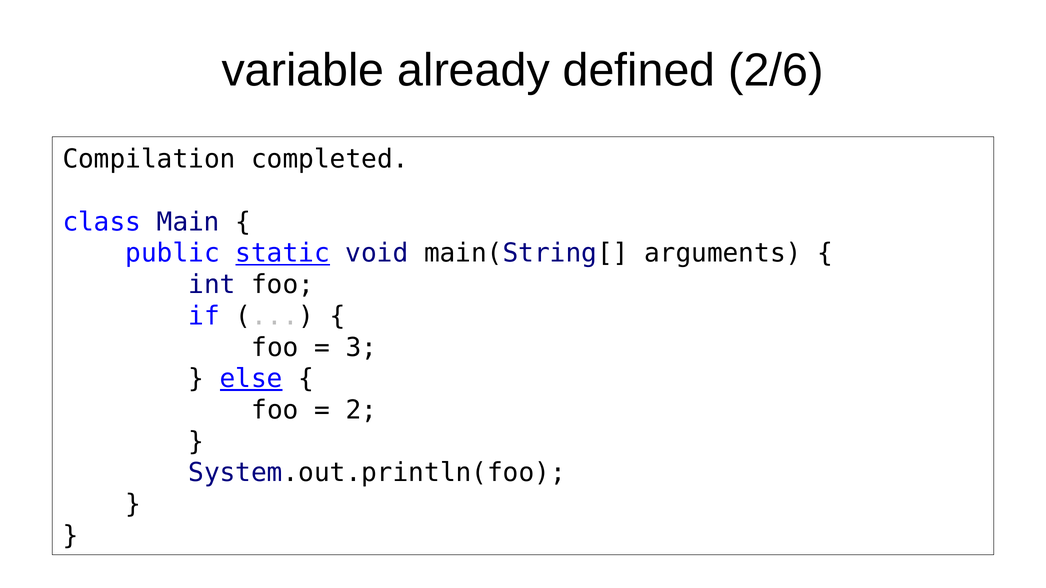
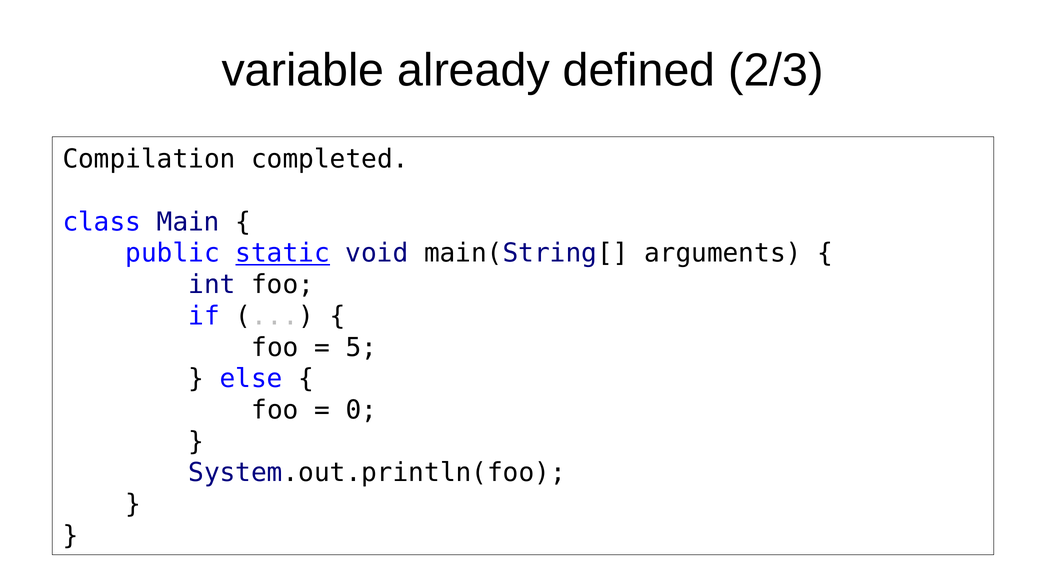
2/6: 2/6 -> 2/3 (776, 71)
3: 3 -> 5 (361, 348)
else underline: present -> none (251, 379)
2: 2 -> 0 (361, 410)
